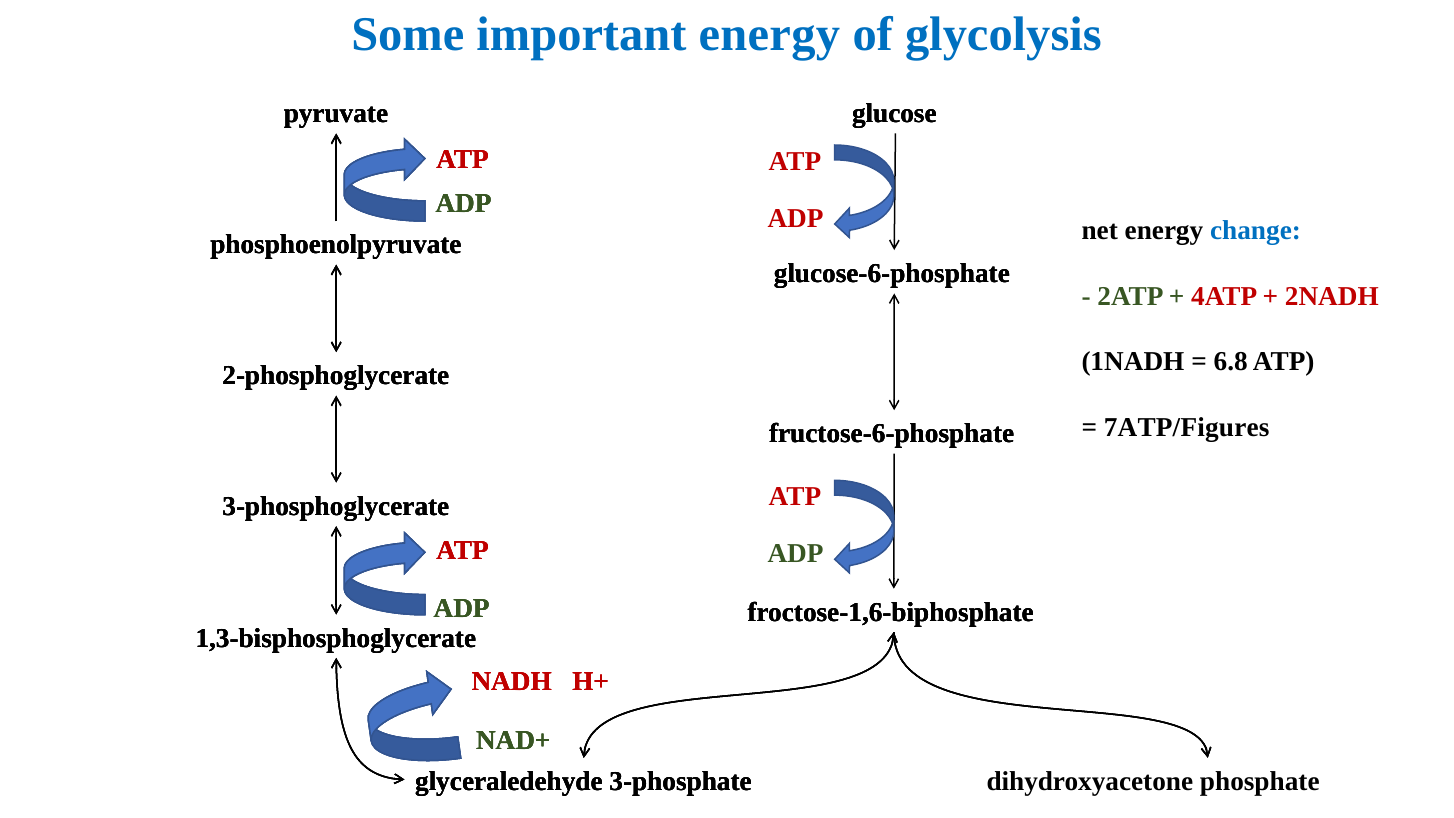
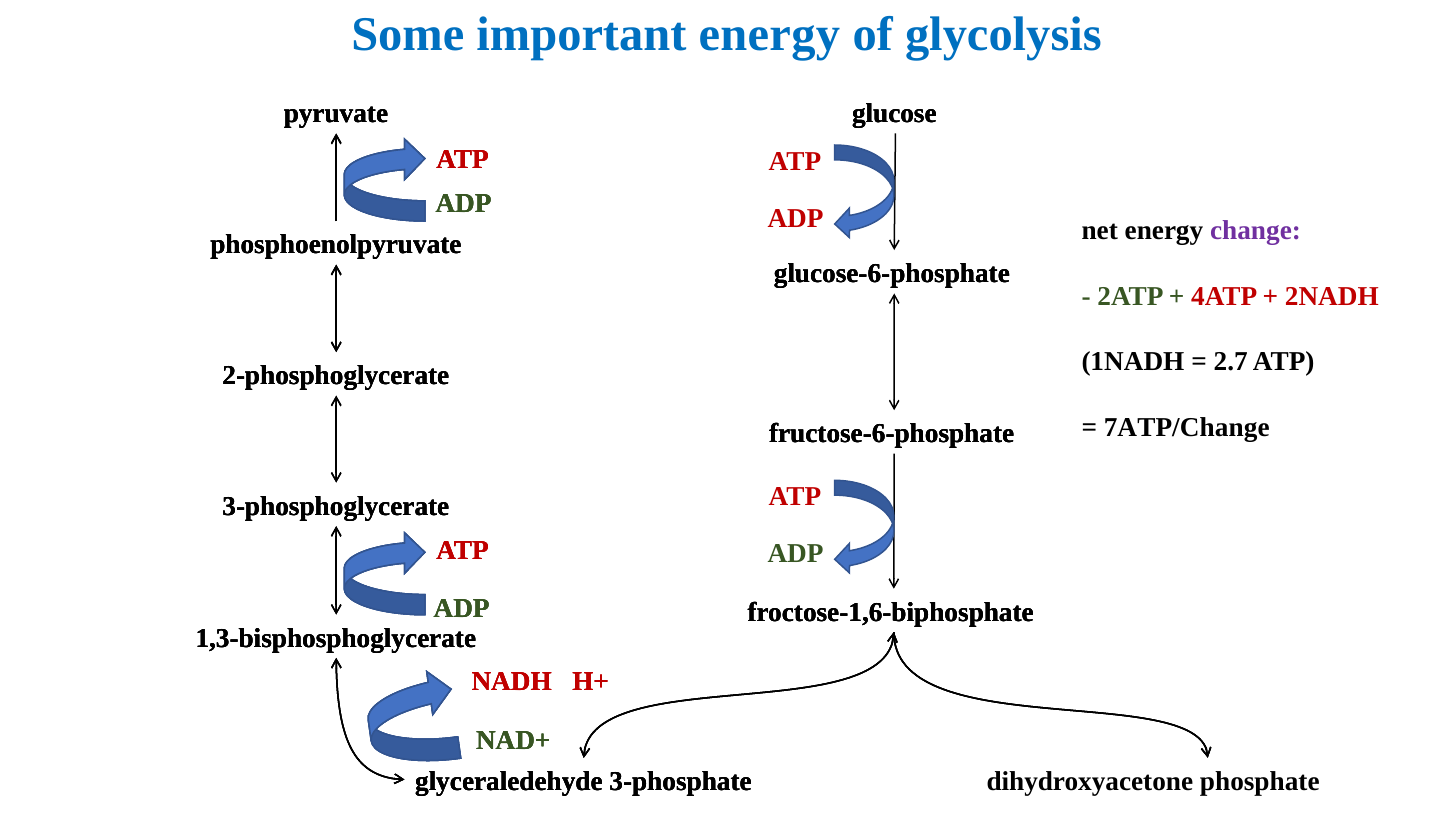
change colour: blue -> purple (1256, 231)
6.8: 6.8 -> 2.7 (1231, 362)
7ATP/Figures: 7ATP/Figures -> 7ATP/Change (1187, 427)
